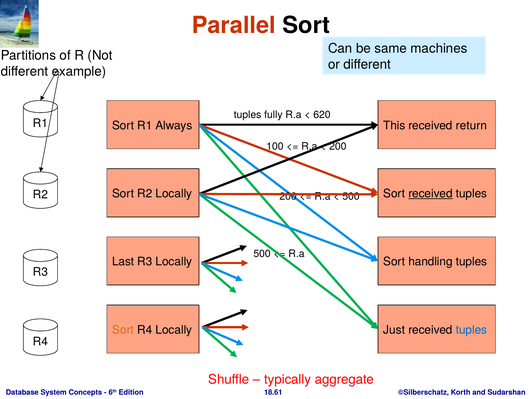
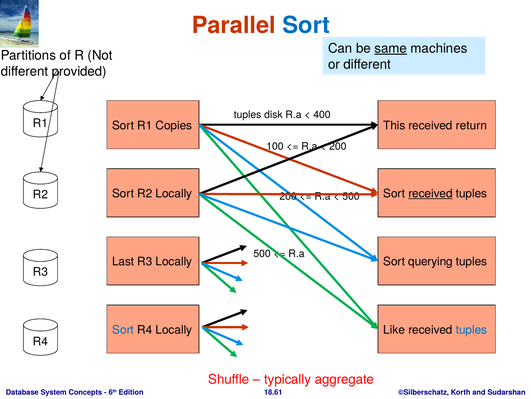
Sort colour: black -> blue (306, 25)
same underline: none -> present (391, 48)
example: example -> provided (79, 71)
fully: fully -> disk (273, 115)
620: 620 -> 400 (322, 115)
Always: Always -> Copies (174, 125)
handling: handling -> querying (431, 261)
Sort colour: orange -> blue (123, 329)
Just: Just -> Like (394, 329)
